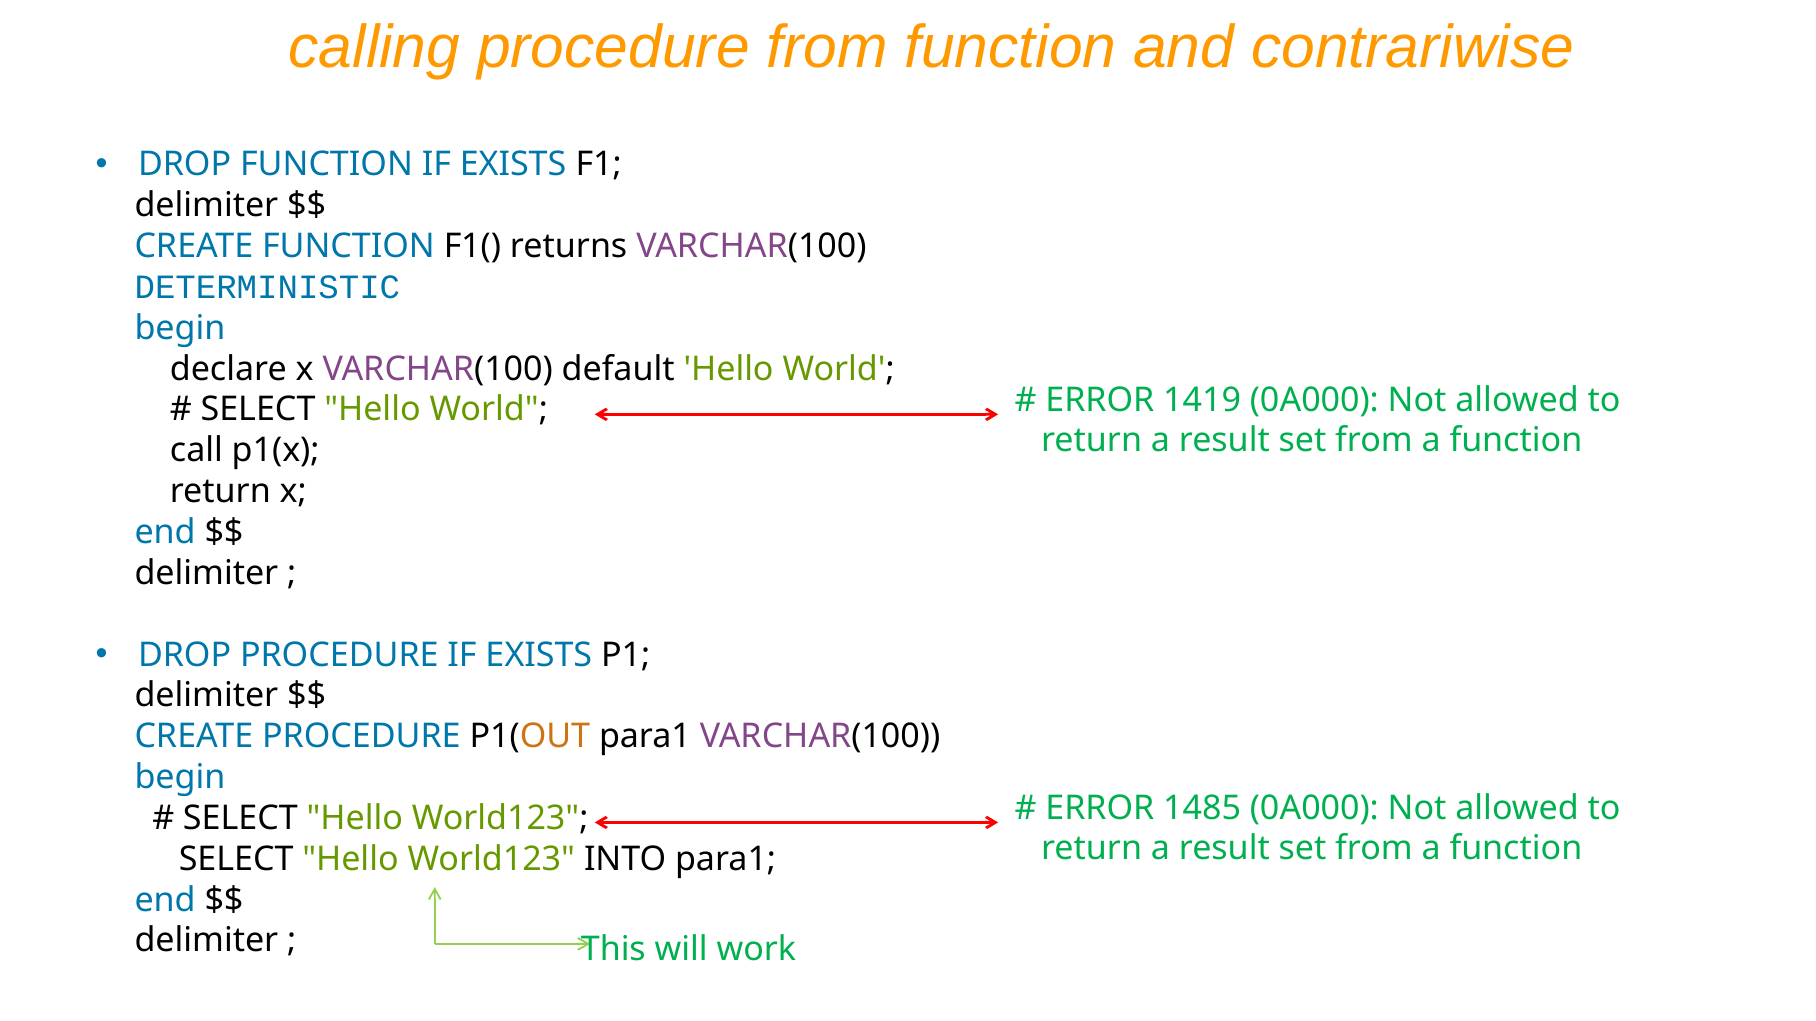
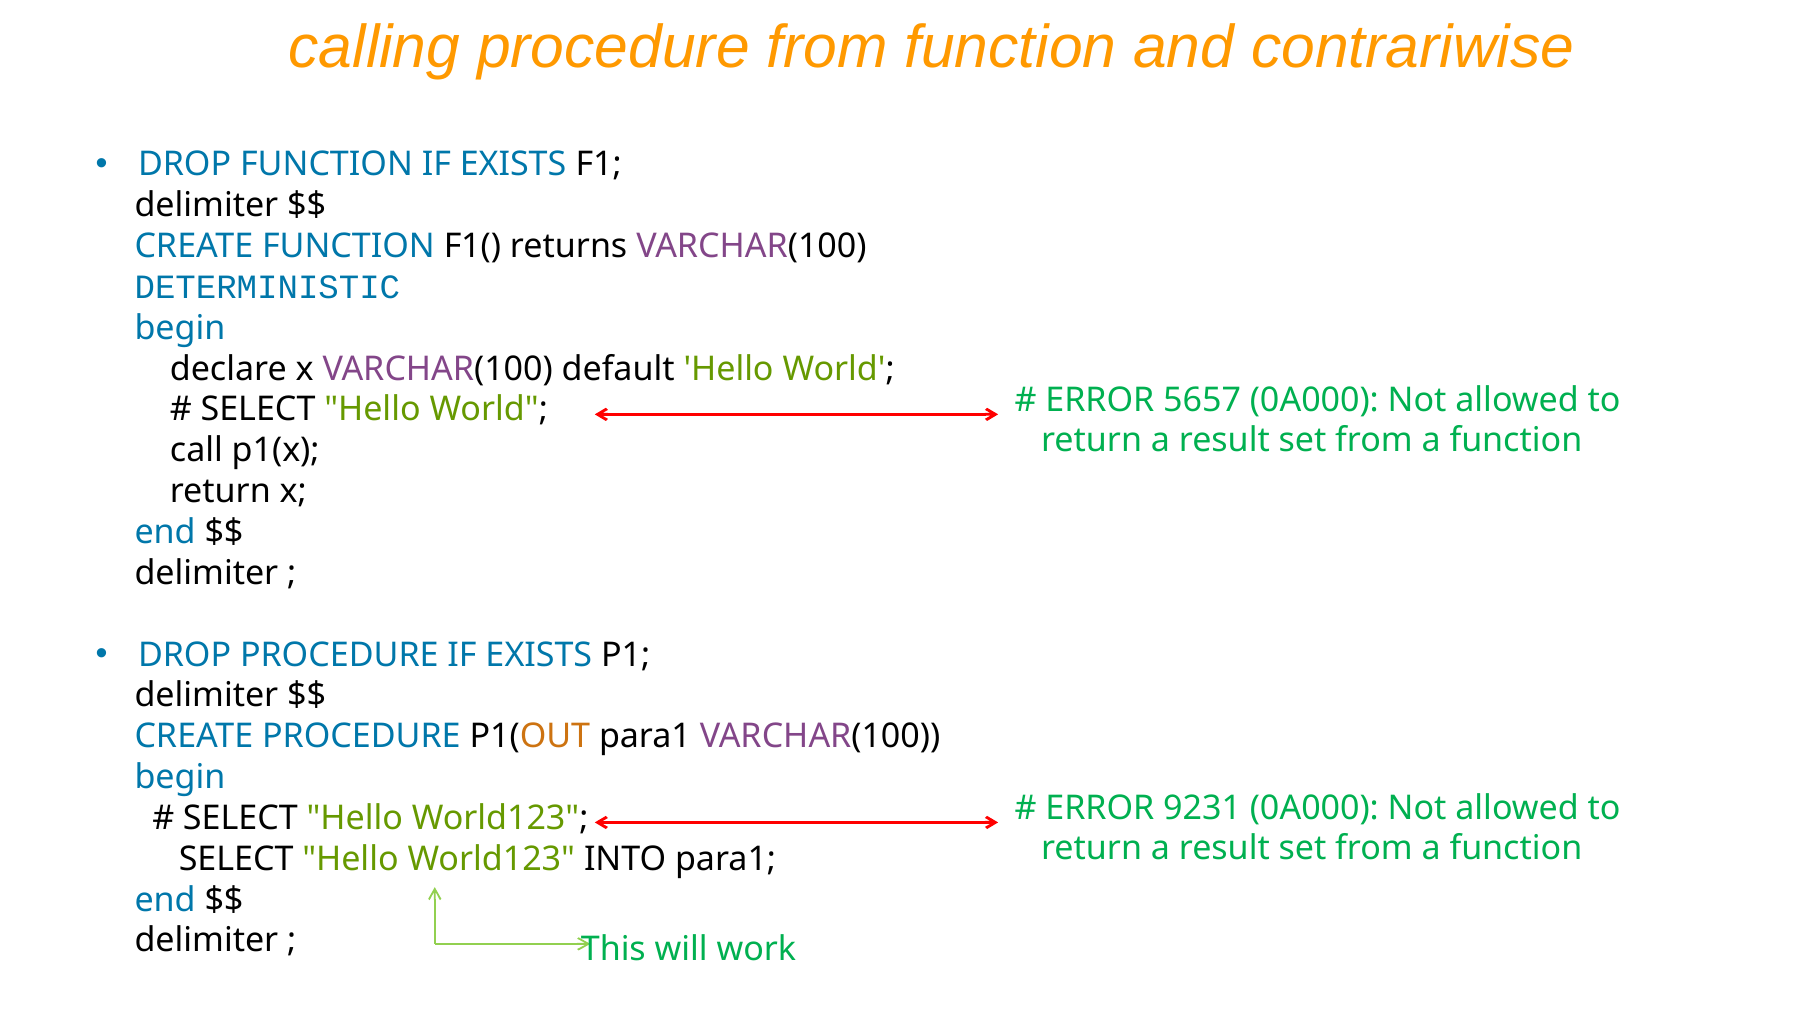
1419: 1419 -> 5657 (1202, 400)
1485: 1485 -> 9231 (1202, 808)
